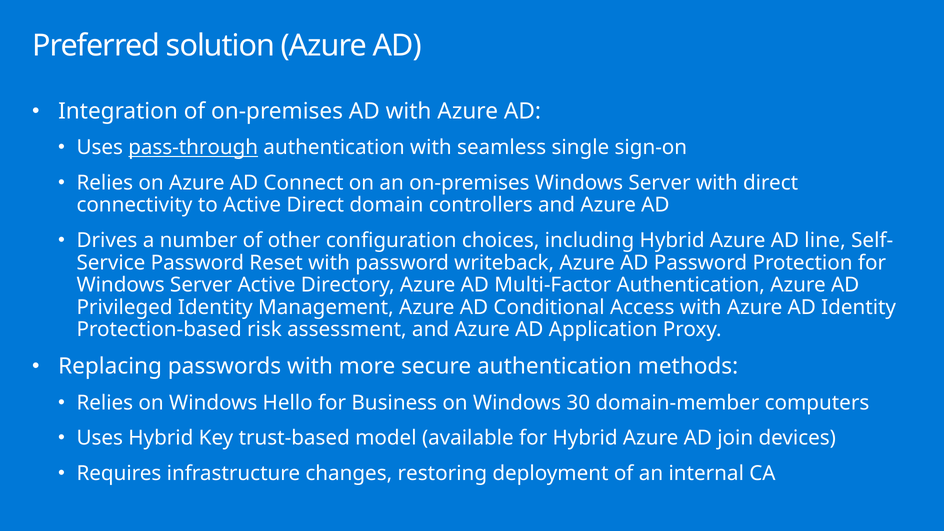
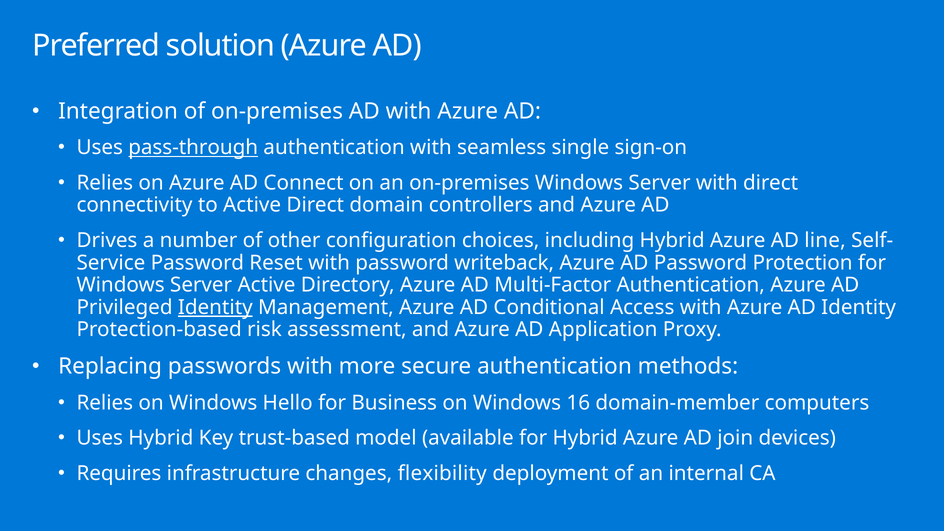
Identity underline: none -> present (215, 307)
30: 30 -> 16 (578, 403)
restoring: restoring -> flexibility (442, 473)
